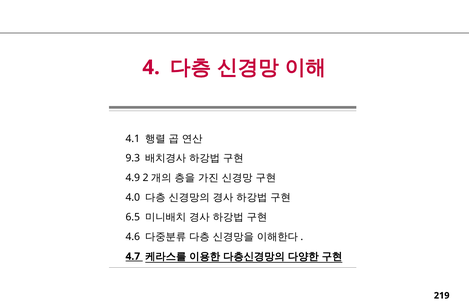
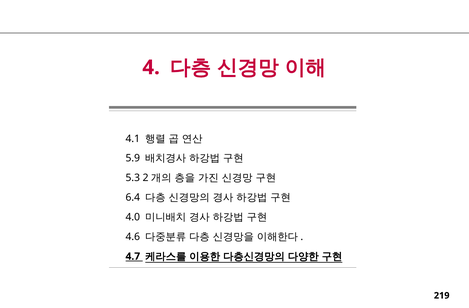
9.3: 9.3 -> 5.9 (133, 158)
4.9: 4.9 -> 5.3 (133, 178)
4.0: 4.0 -> 6.4 (133, 198)
6.5: 6.5 -> 4.0 (133, 217)
